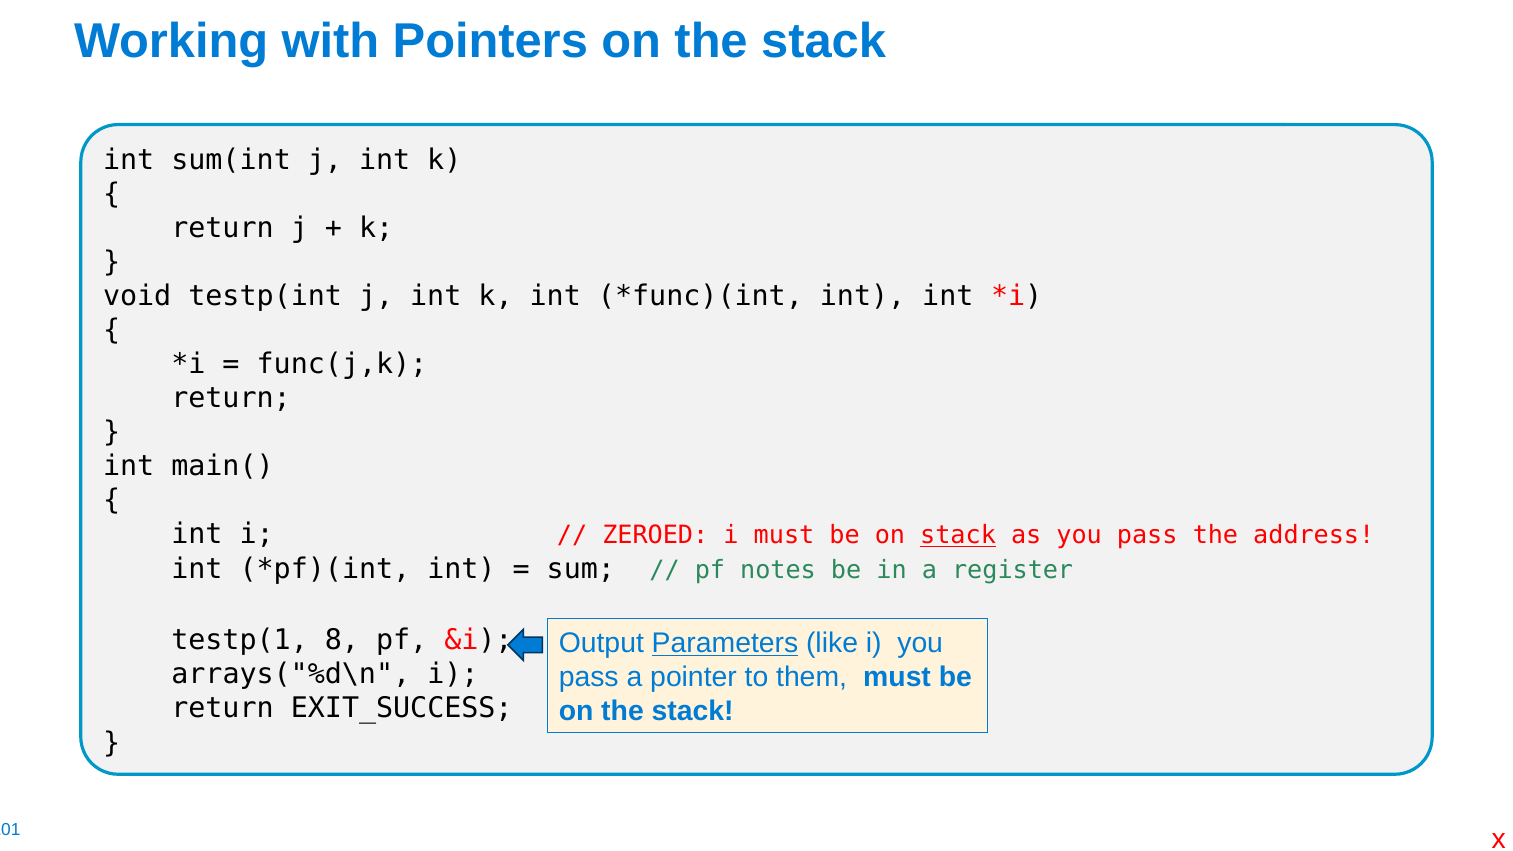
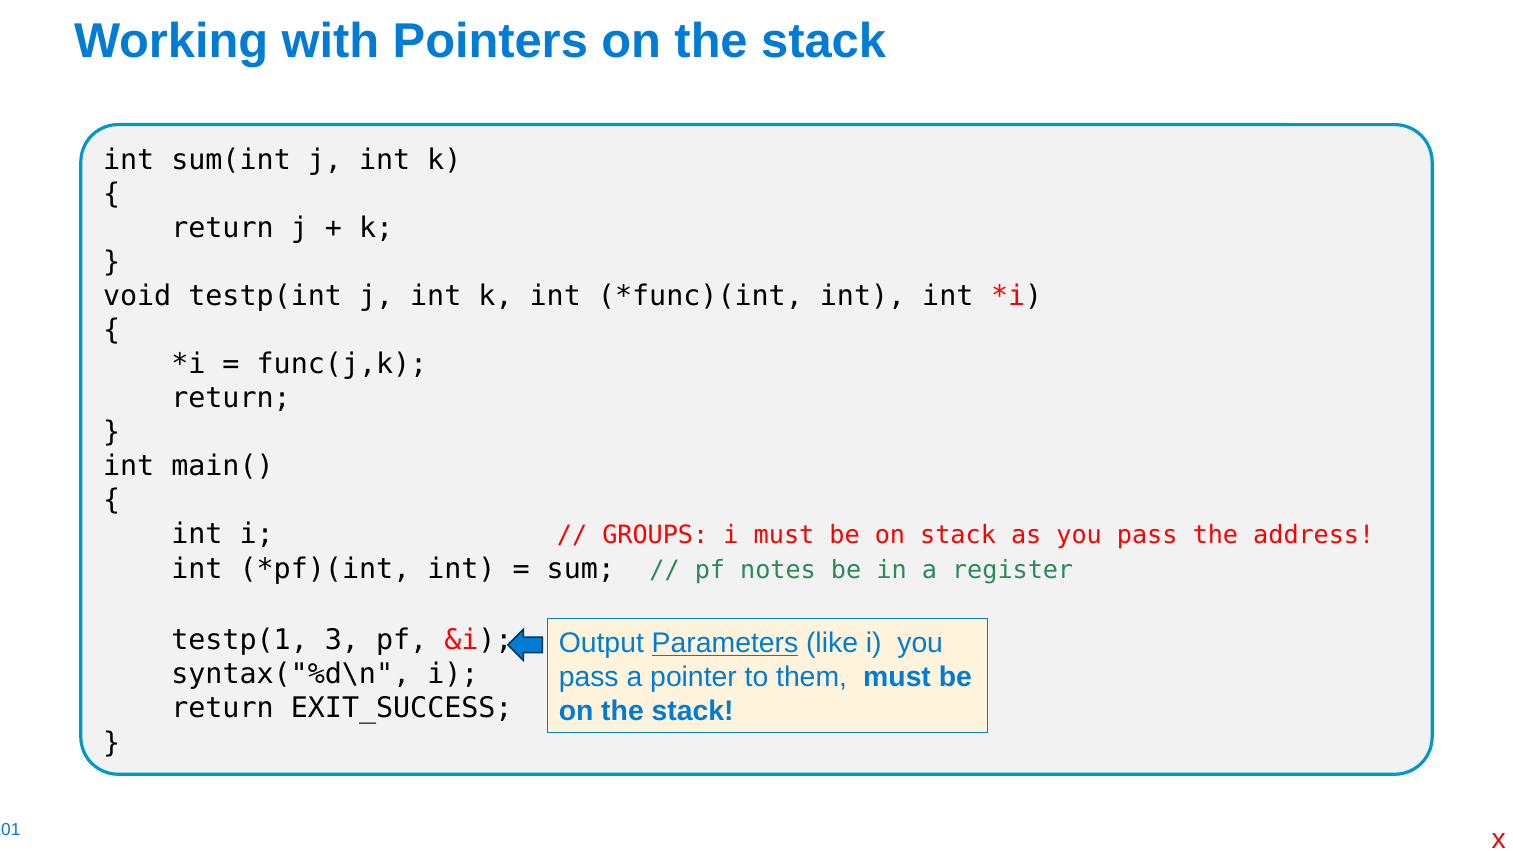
ZEROED: ZEROED -> GROUPS (655, 536)
stack underline: present -> none (958, 536)
8: 8 -> 3 (342, 641)
arrays("%d\n: arrays("%d\n -> syntax("%d\n (291, 675)
